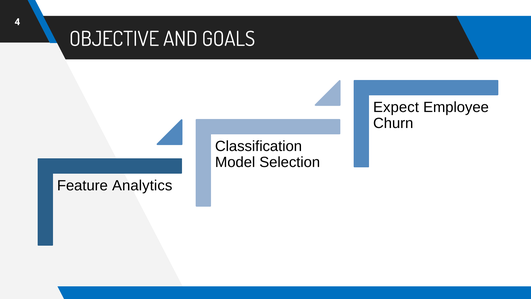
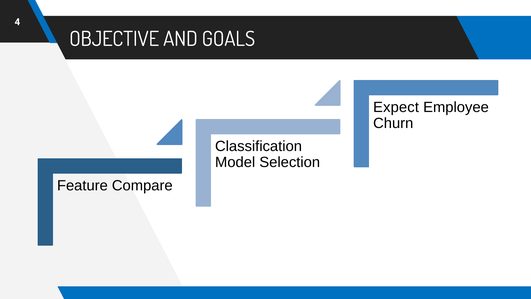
Analytics: Analytics -> Compare (142, 185)
